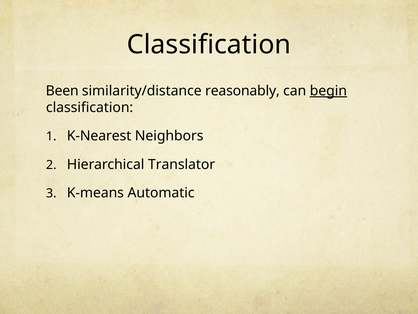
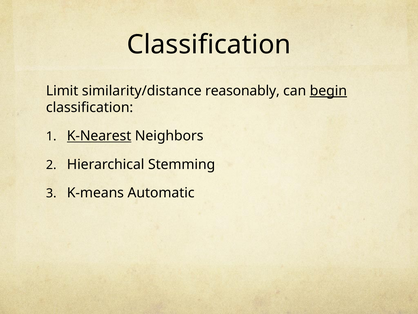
Been: Been -> Limit (62, 91)
K-Nearest underline: none -> present (99, 136)
Translator: Translator -> Stemming (182, 164)
